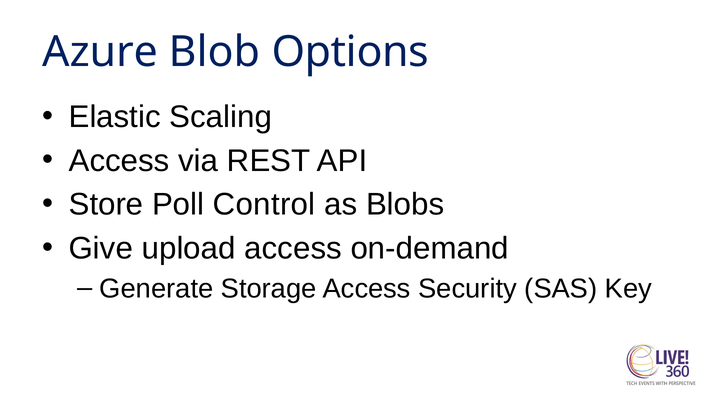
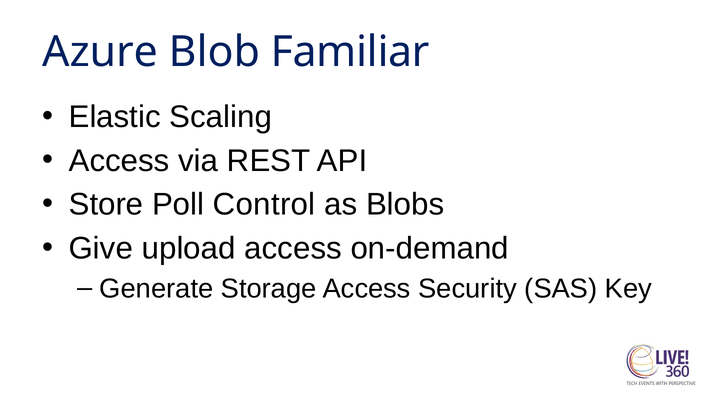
Options: Options -> Familiar (350, 52)
